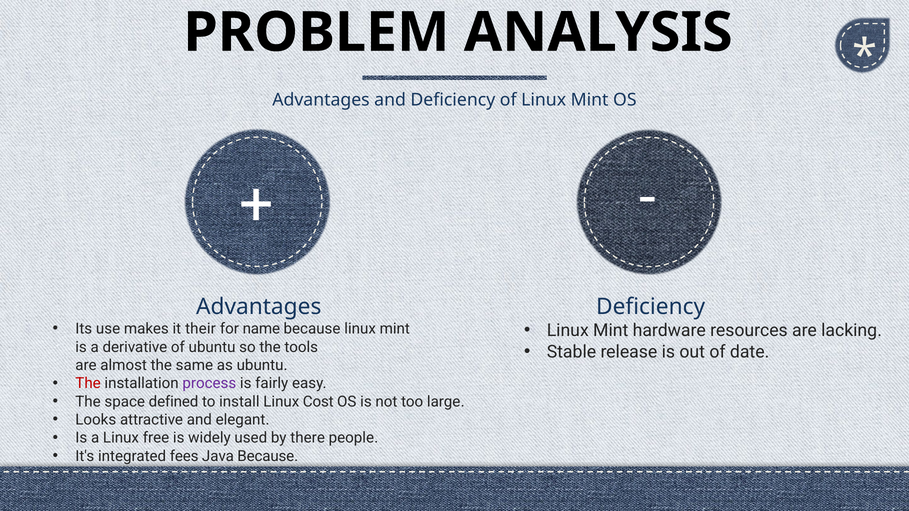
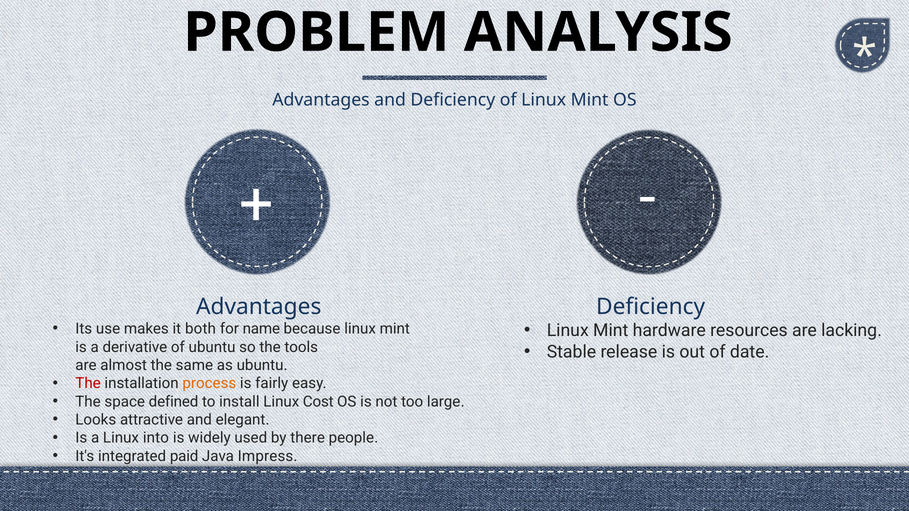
their: their -> both (201, 329)
process colour: purple -> orange (209, 384)
free: free -> into (156, 438)
fees: fees -> paid (184, 456)
Java Because: Because -> Impress (268, 456)
